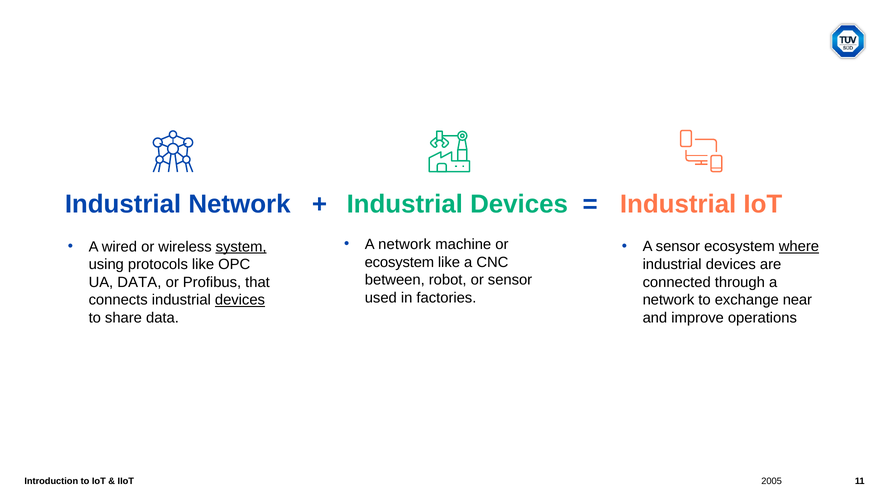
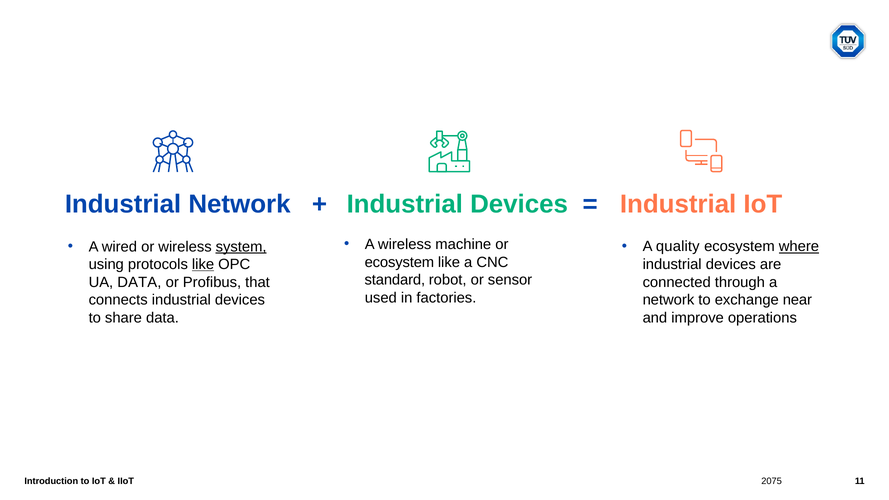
network: network -> wireless (405, 244)
A sensor: sensor -> quality (678, 247)
like underline: none -> present (203, 264)
between: between -> standard (395, 280)
devices underline: present -> none (240, 300)
2005: 2005 -> 2075 (772, 481)
